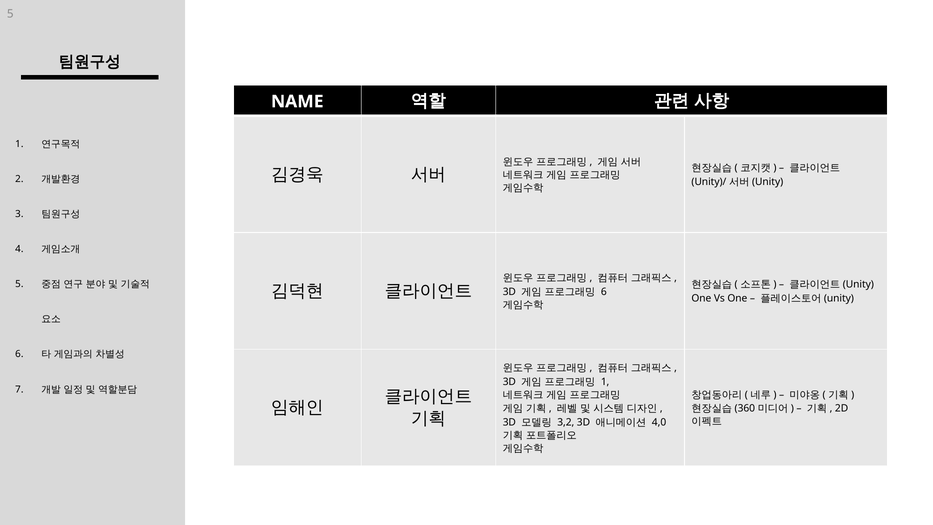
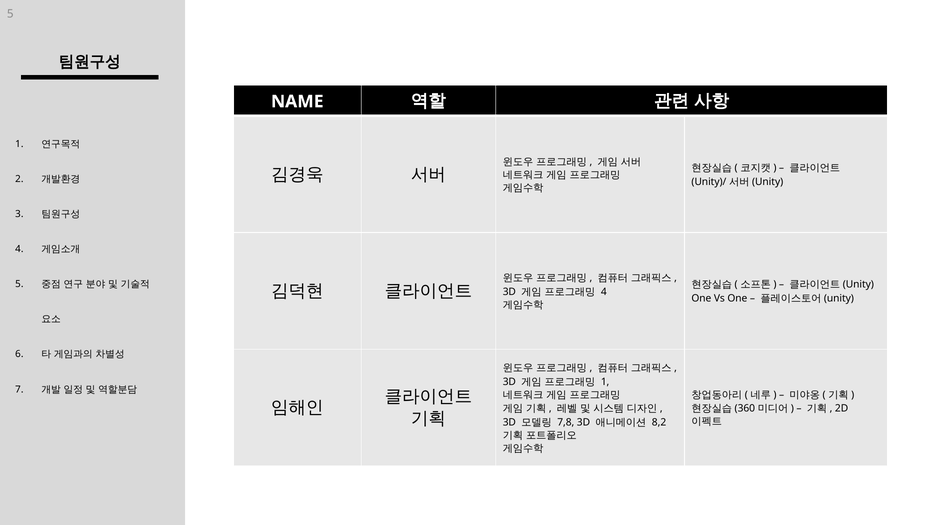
6: 6 -> 4 (604, 292)
3,2: 3,2 -> 7,8 (566, 422)
4,0: 4,0 -> 8,2 (659, 422)
